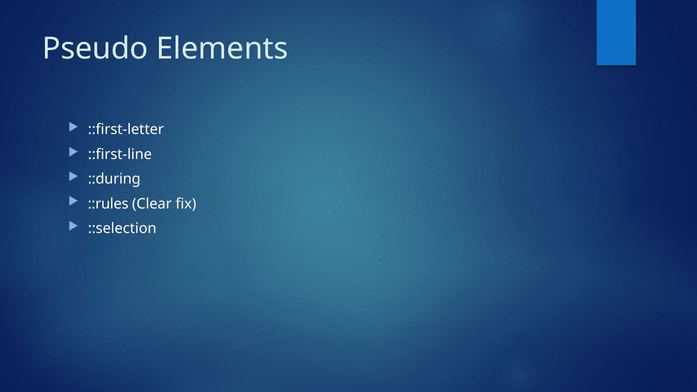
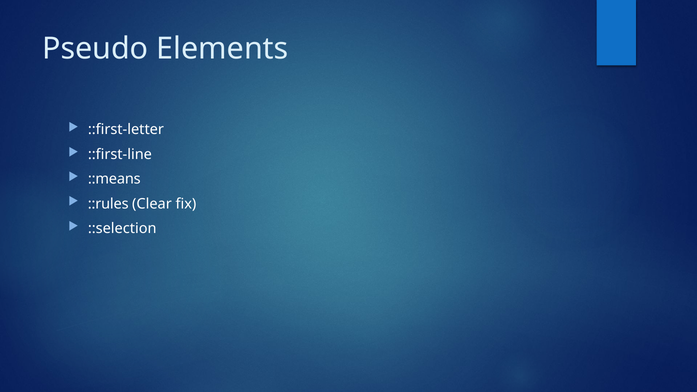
::during: ::during -> ::means (114, 179)
